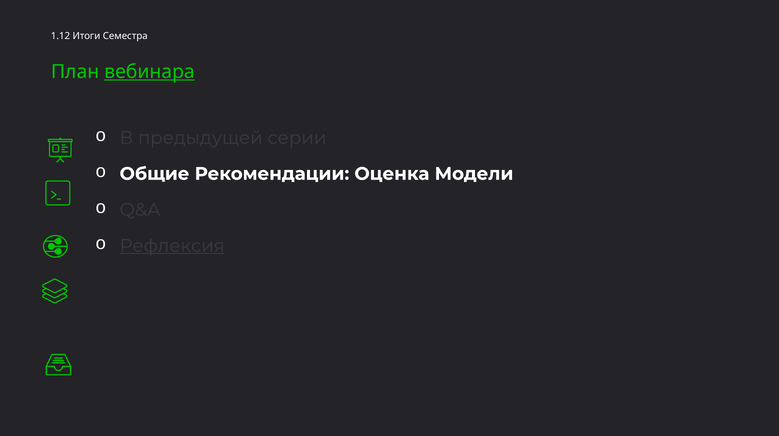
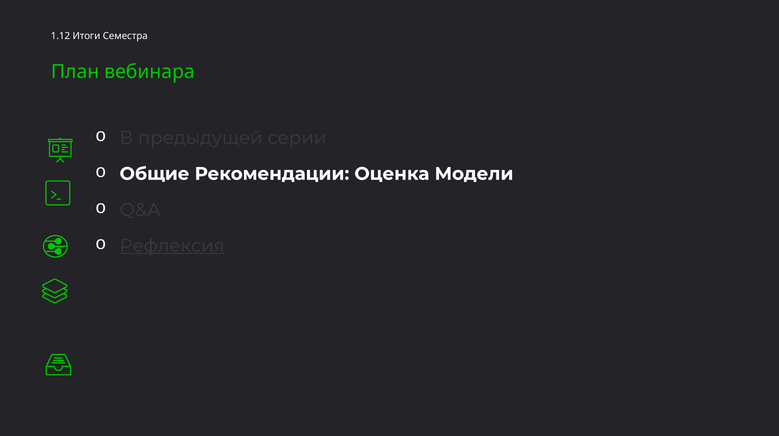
вебинара underline: present -> none (149, 72)
